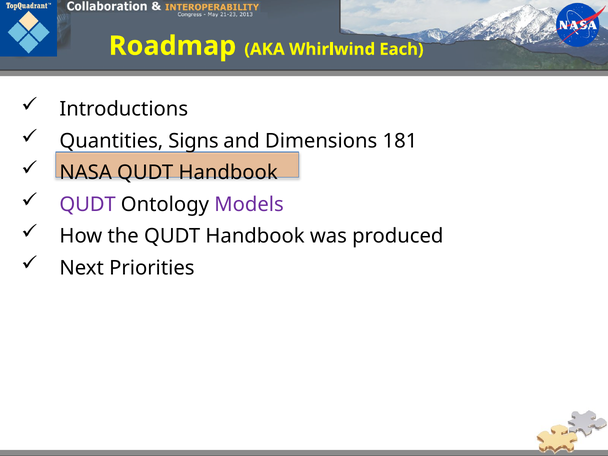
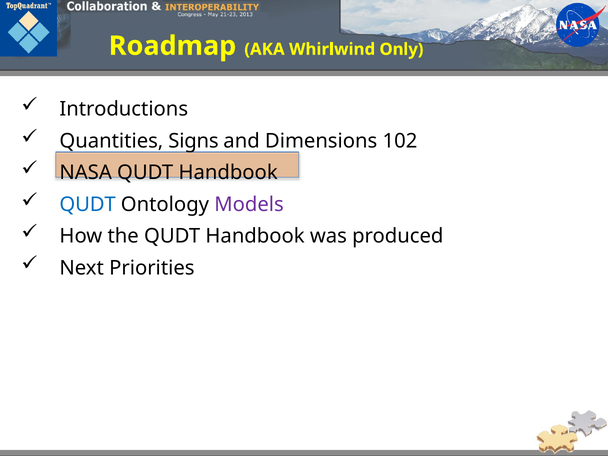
Each: Each -> Only (401, 49)
181: 181 -> 102 (400, 141)
QUDT colour: purple -> blue (88, 204)
